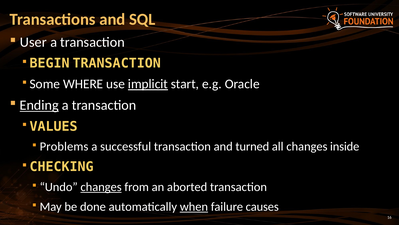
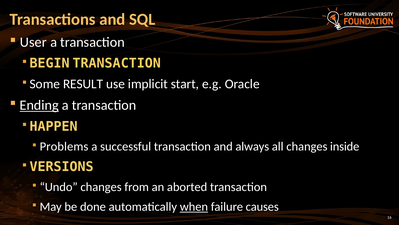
WHERE: WHERE -> RESULT (83, 84)
implicit underline: present -> none (148, 84)
VALUES: VALUES -> HAPPEN (54, 126)
turned: turned -> always (252, 146)
CHECKING: CHECKING -> VERSIONS (62, 166)
changes underline: present -> none (101, 187)
